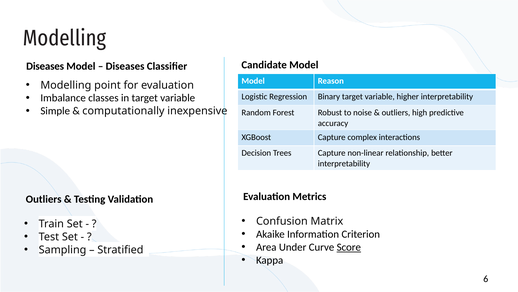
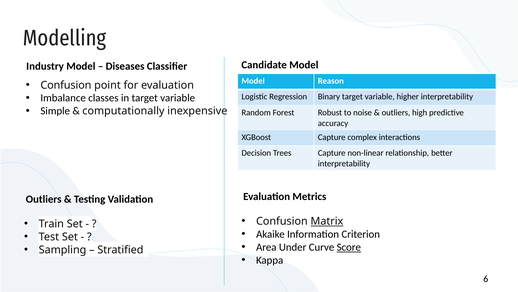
Diseases: Diseases -> Industry (45, 66)
Modelling: Modelling -> Confusion (66, 85)
Matrix underline: none -> present (327, 221)
